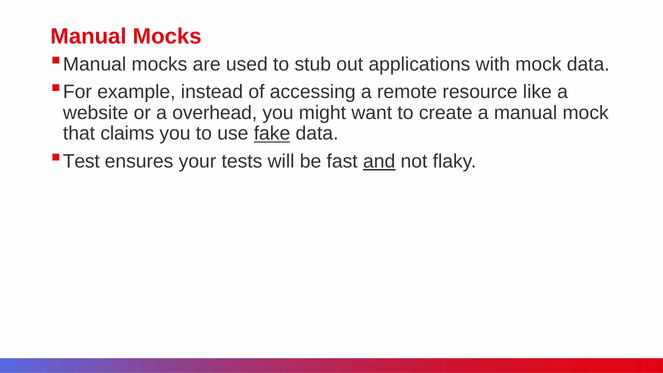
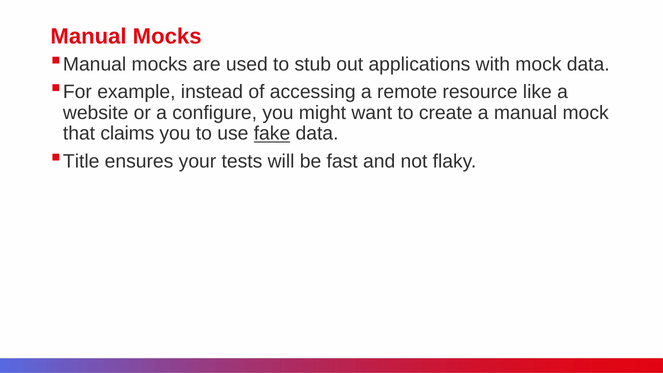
overhead: overhead -> configure (215, 113)
Test: Test -> Title (81, 161)
and underline: present -> none (379, 161)
